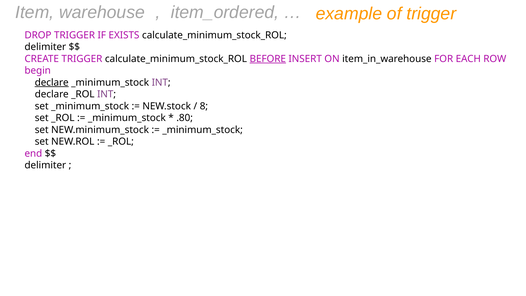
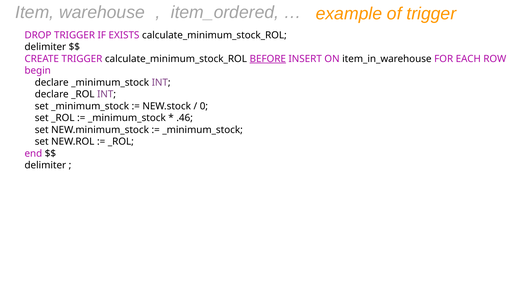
declare underline: present -> none (52, 82)
8: 8 -> 0 (204, 106)
.80: .80 -> .46 (185, 118)
